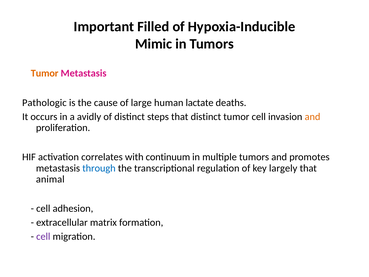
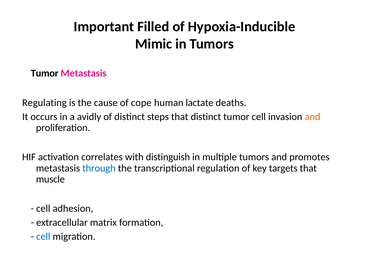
Tumor colour: orange -> black (45, 73)
Pathologic: Pathologic -> Regulating (44, 103)
large: large -> cope (141, 103)
continuum: continuum -> distinguish (168, 157)
largely: largely -> targets (283, 168)
animal: animal -> muscle (50, 179)
cell colour: purple -> blue (43, 236)
